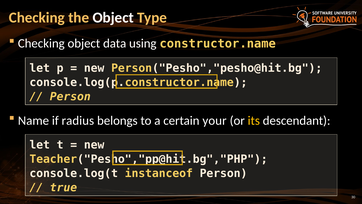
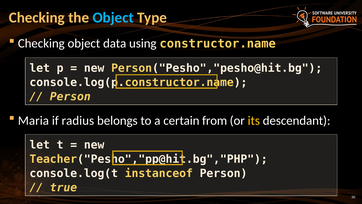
Object colour: white -> light blue (113, 18)
Name: Name -> Maria (33, 120)
your: your -> from (215, 120)
